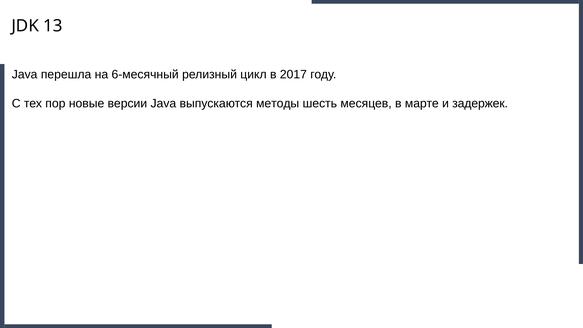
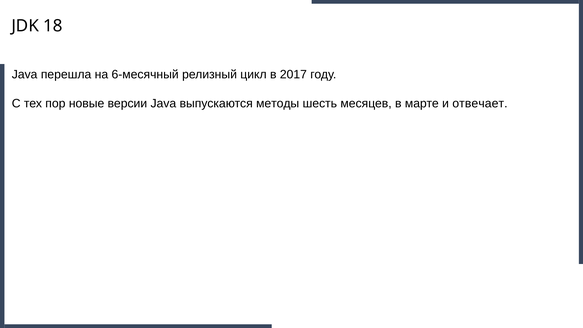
13: 13 -> 18 (53, 26)
задержек: задержек -> отвечает (480, 103)
